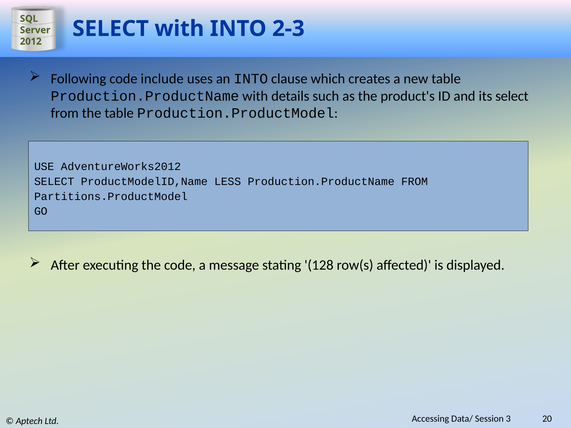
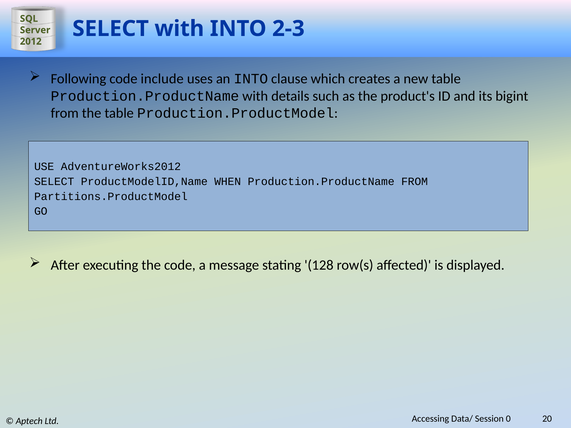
its select: select -> bigint (512, 96)
LESS: LESS -> WHEN (228, 182)
3: 3 -> 0 (508, 419)
